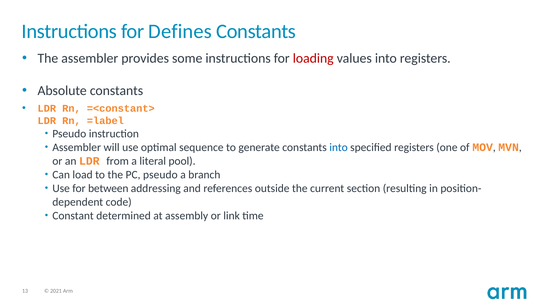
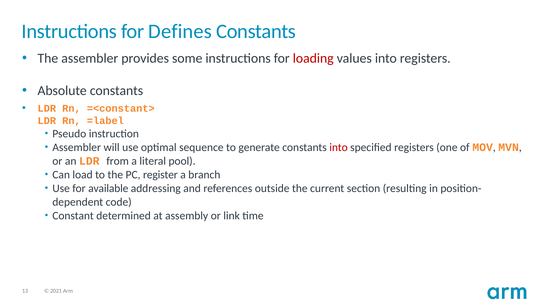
into colour: blue -> red (339, 148)
PC pseudo: pseudo -> register (160, 175)
between: between -> available (108, 189)
